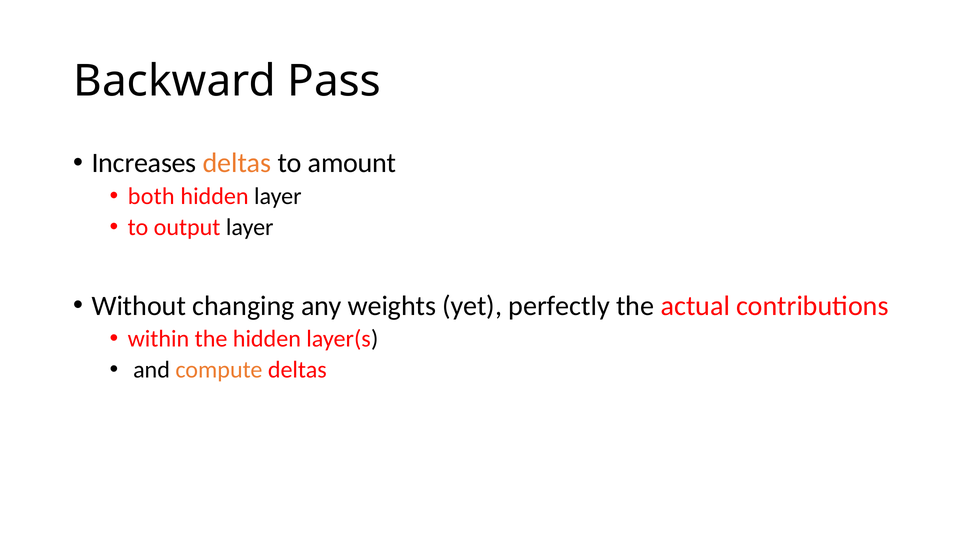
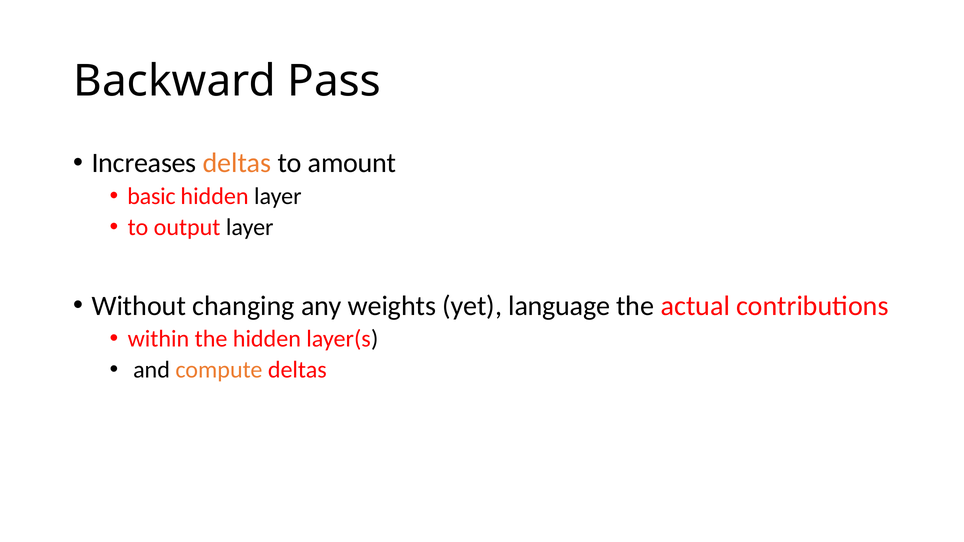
both: both -> basic (151, 196)
perfectly: perfectly -> language (559, 306)
